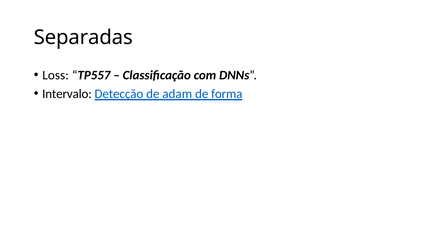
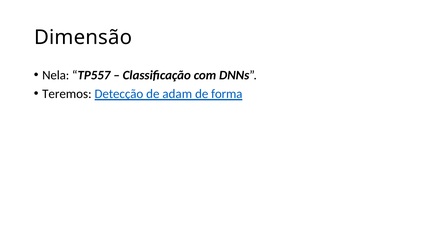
Separadas: Separadas -> Dimensão (83, 37)
Loss: Loss -> Nela (56, 75)
Intervalo: Intervalo -> Teremos (67, 94)
